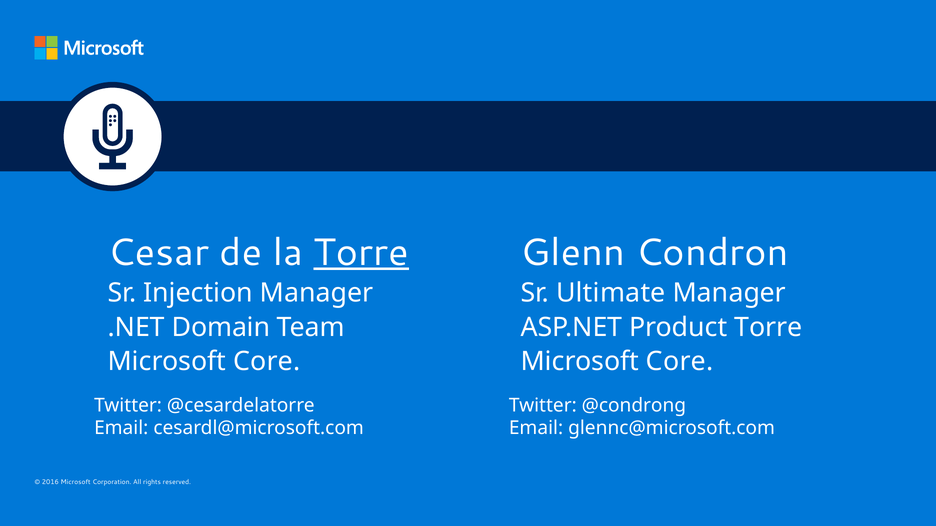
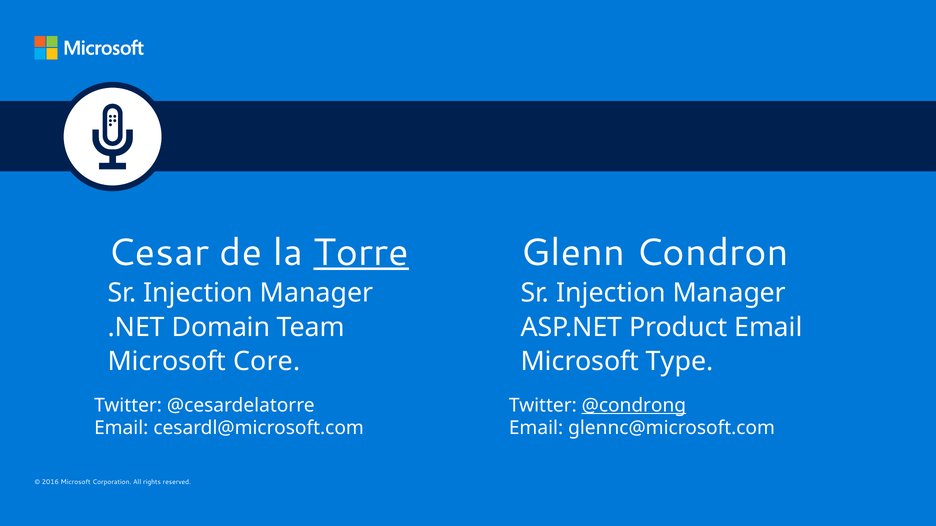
Ultimate: Ultimate -> Injection (611, 293)
Product Torre: Torre -> Email (768, 327)
Core: Core -> Type (680, 362)
@condrong underline: none -> present (634, 406)
